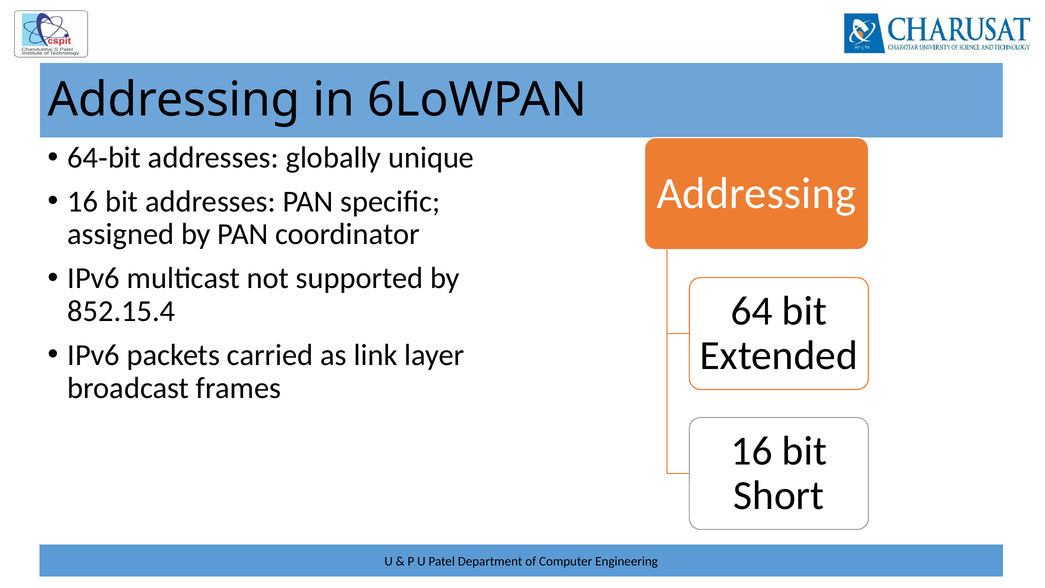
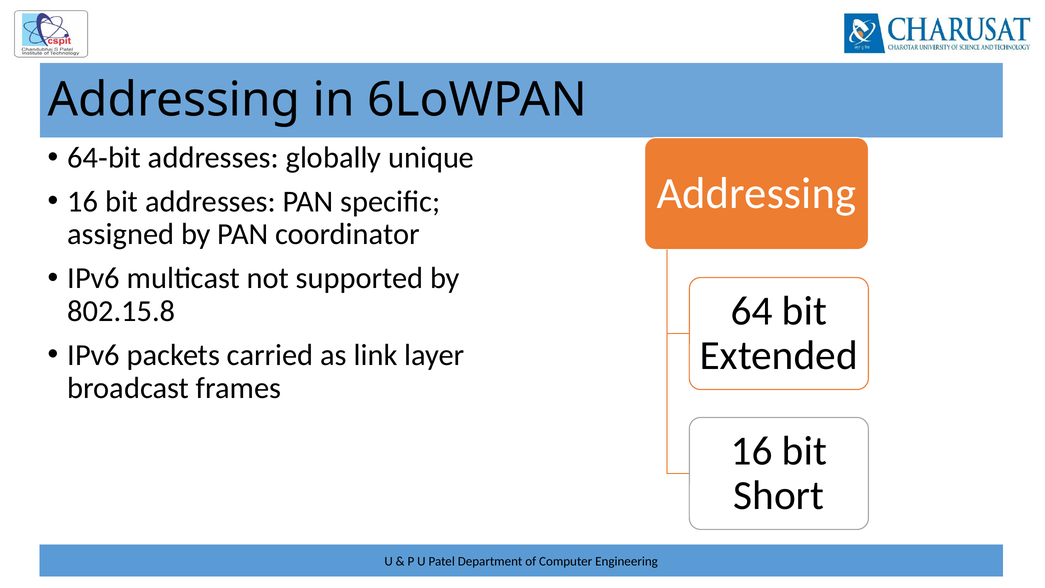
852.15.4: 852.15.4 -> 802.15.8 (121, 311)
